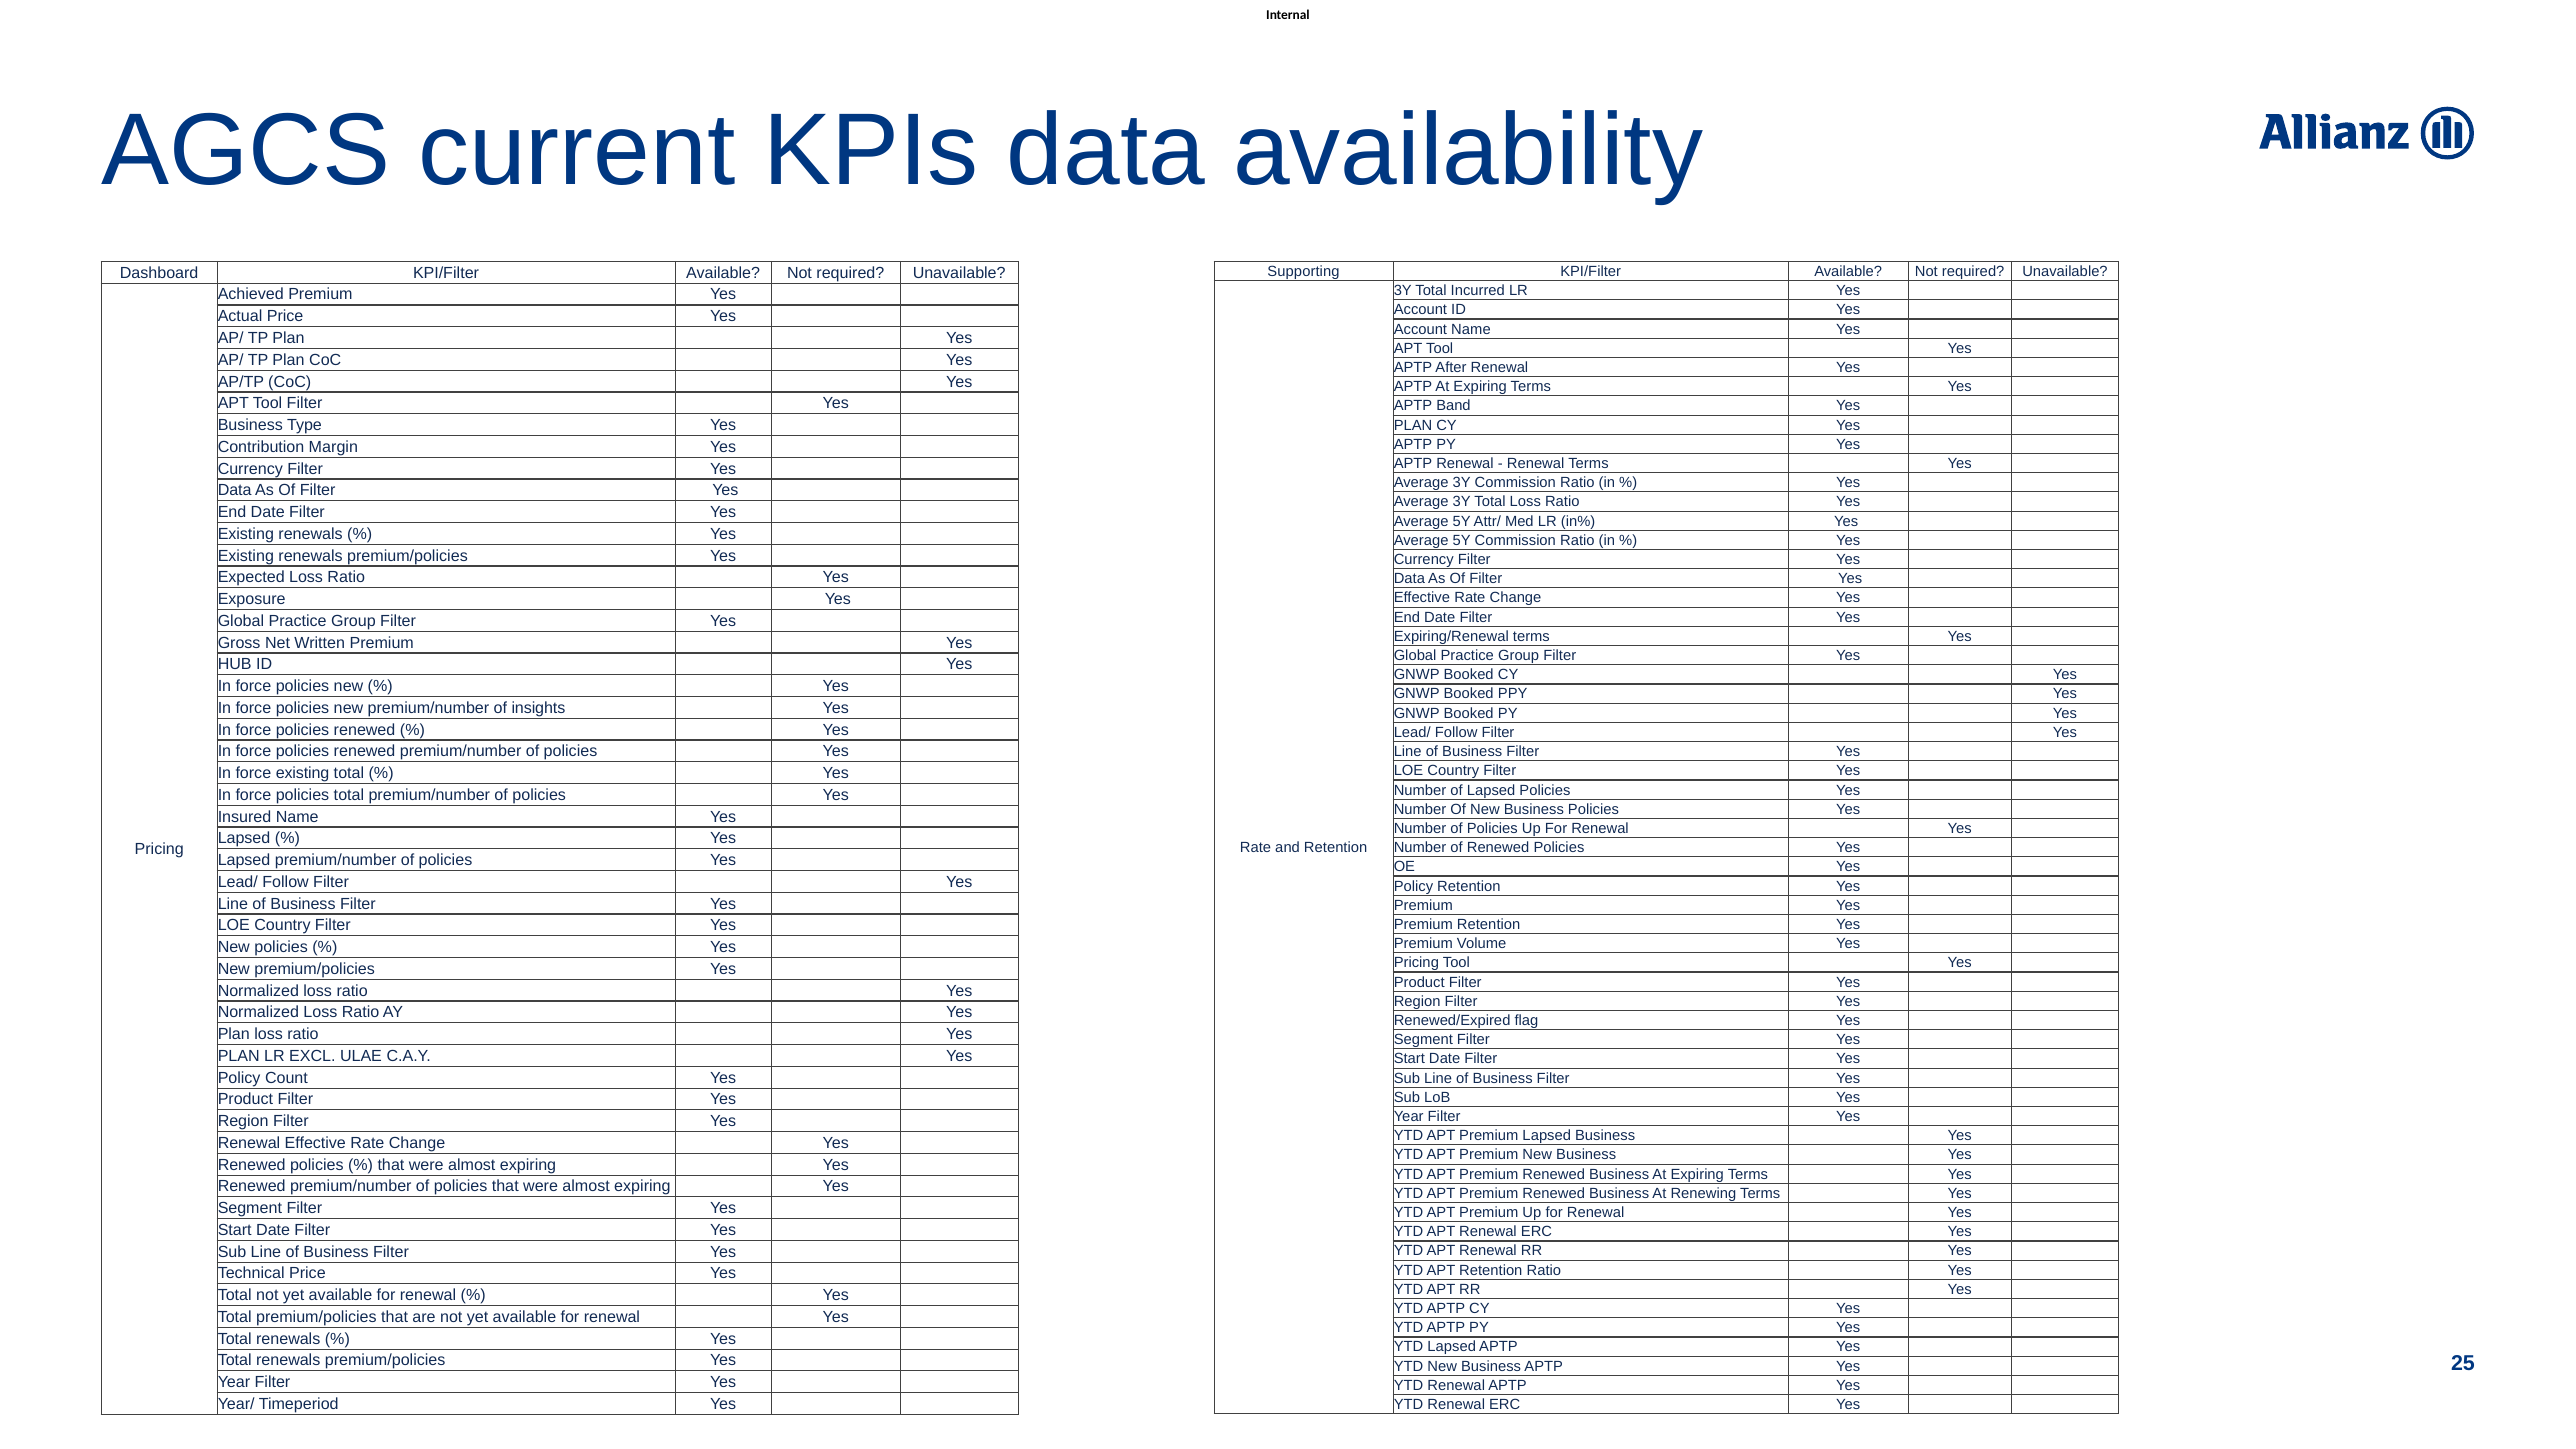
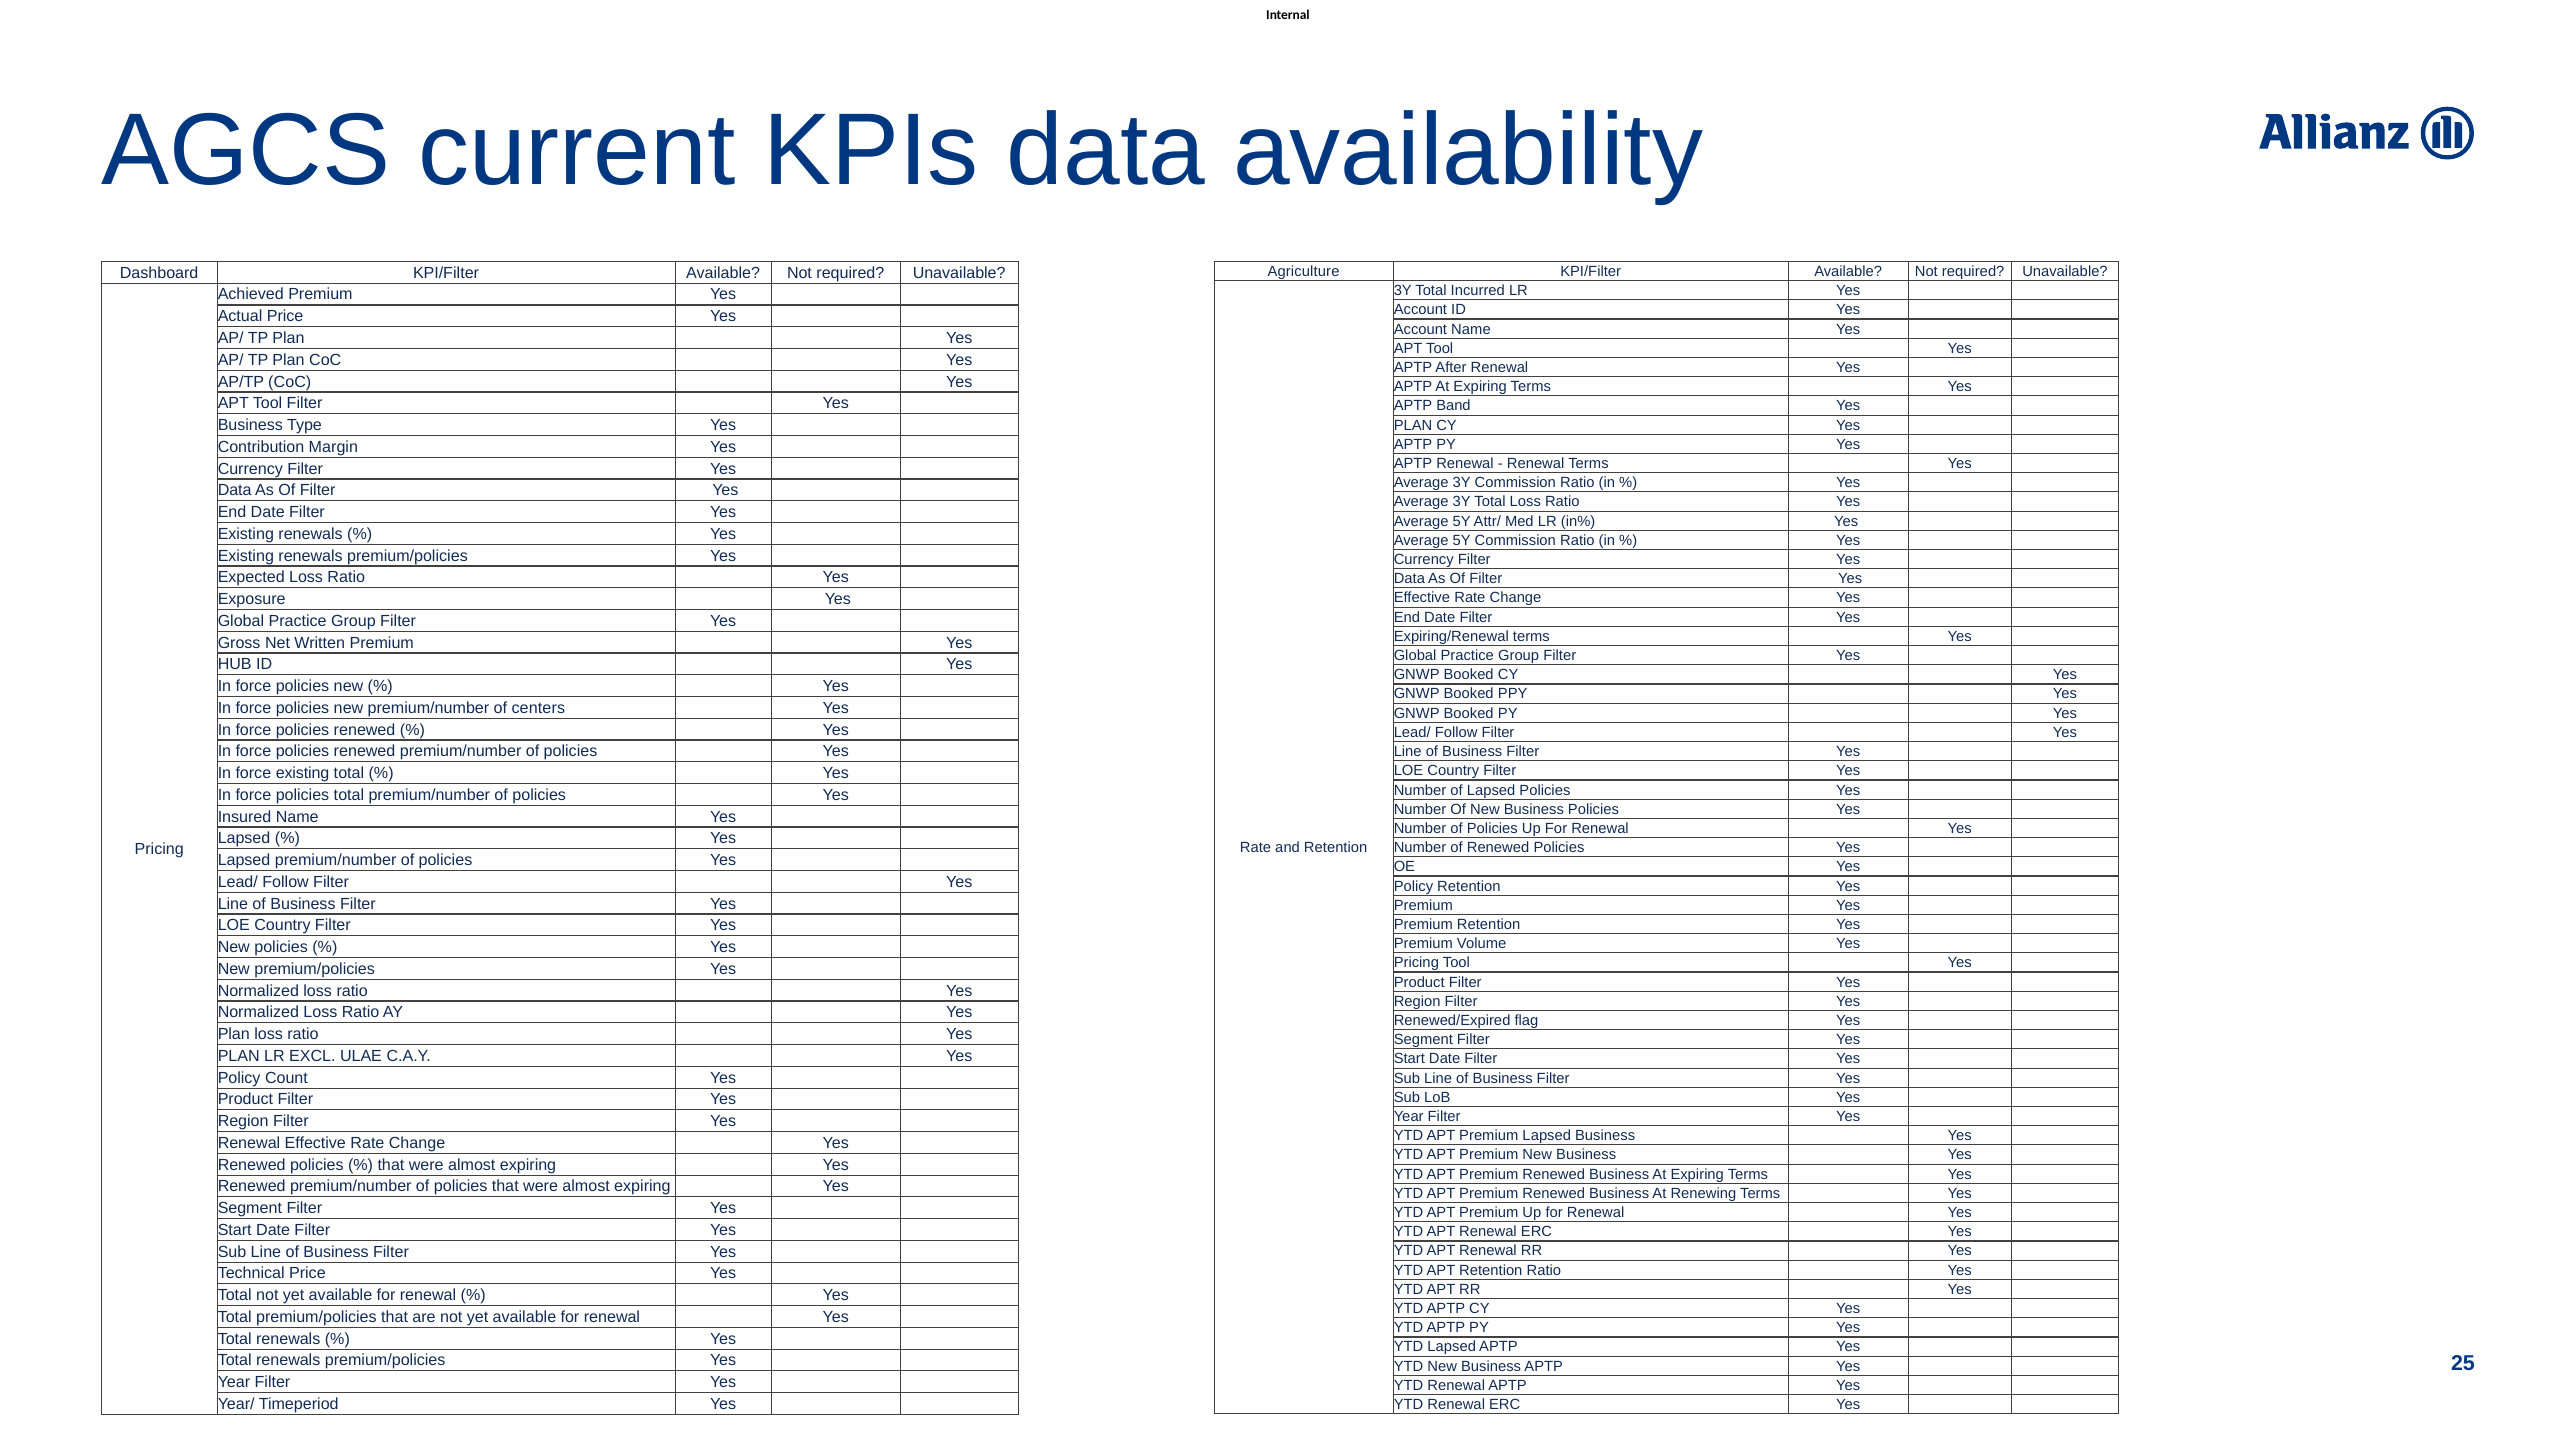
Supporting: Supporting -> Agriculture (1304, 272)
insights: insights -> centers (538, 708)
